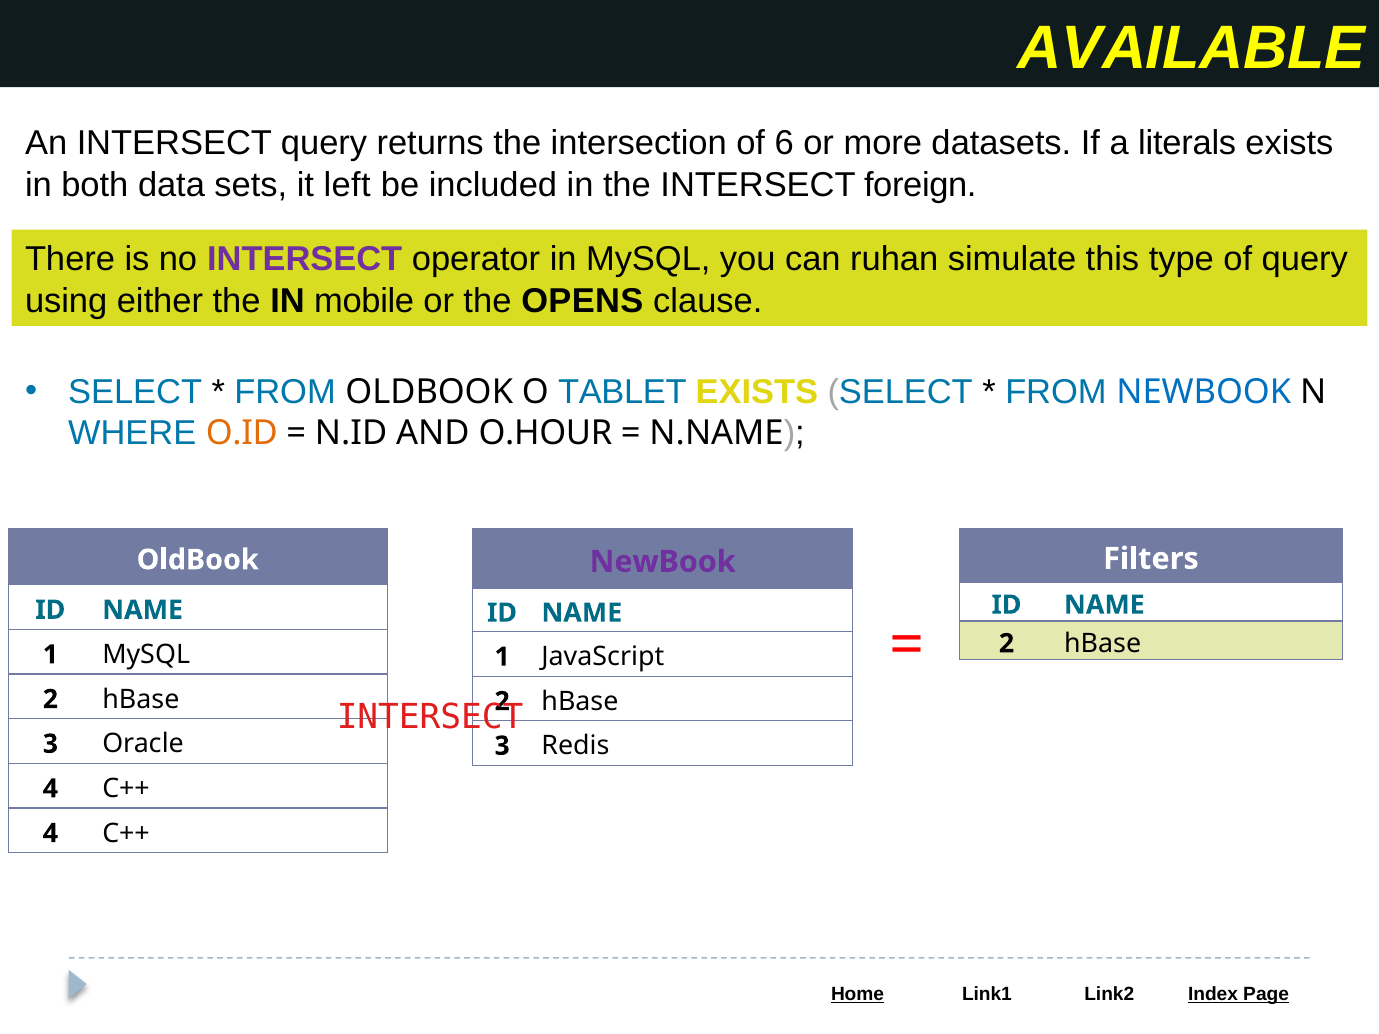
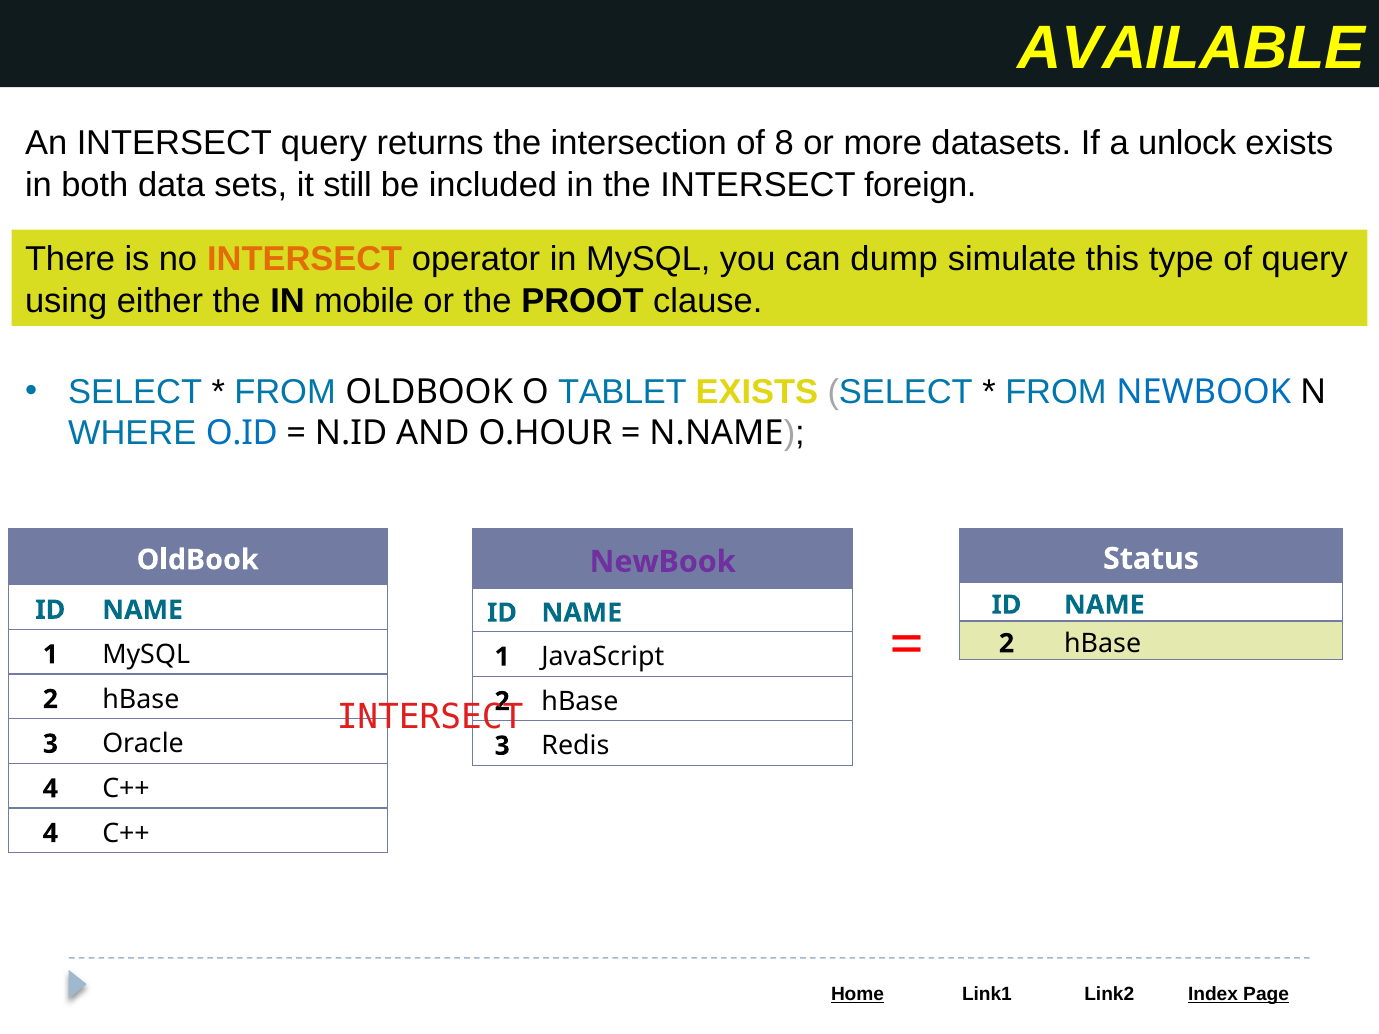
6: 6 -> 8 (784, 143)
literals: literals -> unlock (1187, 143)
left: left -> still (347, 185)
INTERSECT colour: purple -> orange (305, 260)
ruhan: ruhan -> dump (894, 260)
OPENS: OPENS -> PROOT (583, 301)
O.ID colour: orange -> blue (242, 433)
Filters: Filters -> Status (1151, 559)
